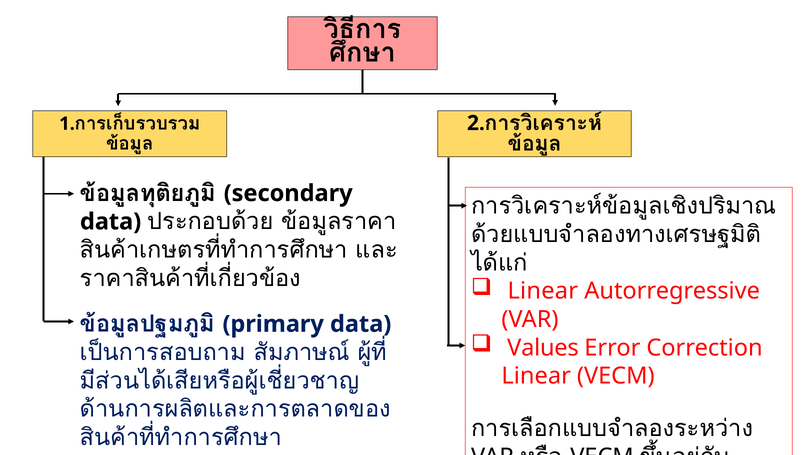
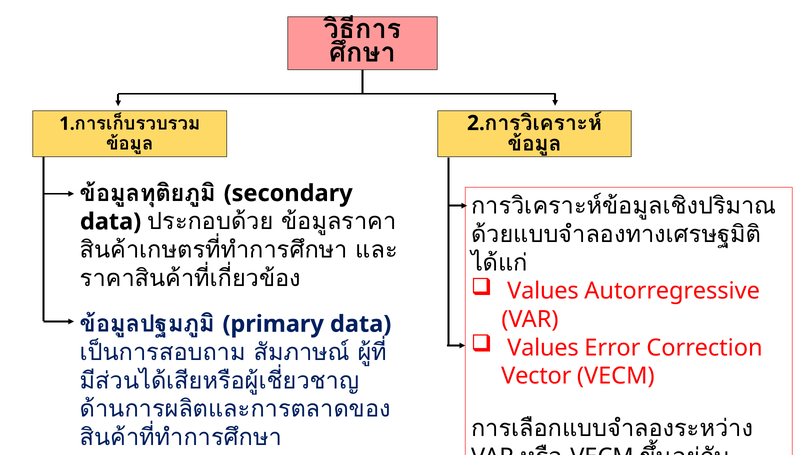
Linear: Linear -> Values (543, 291)
Linear: Linear -> Vector (536, 376)
